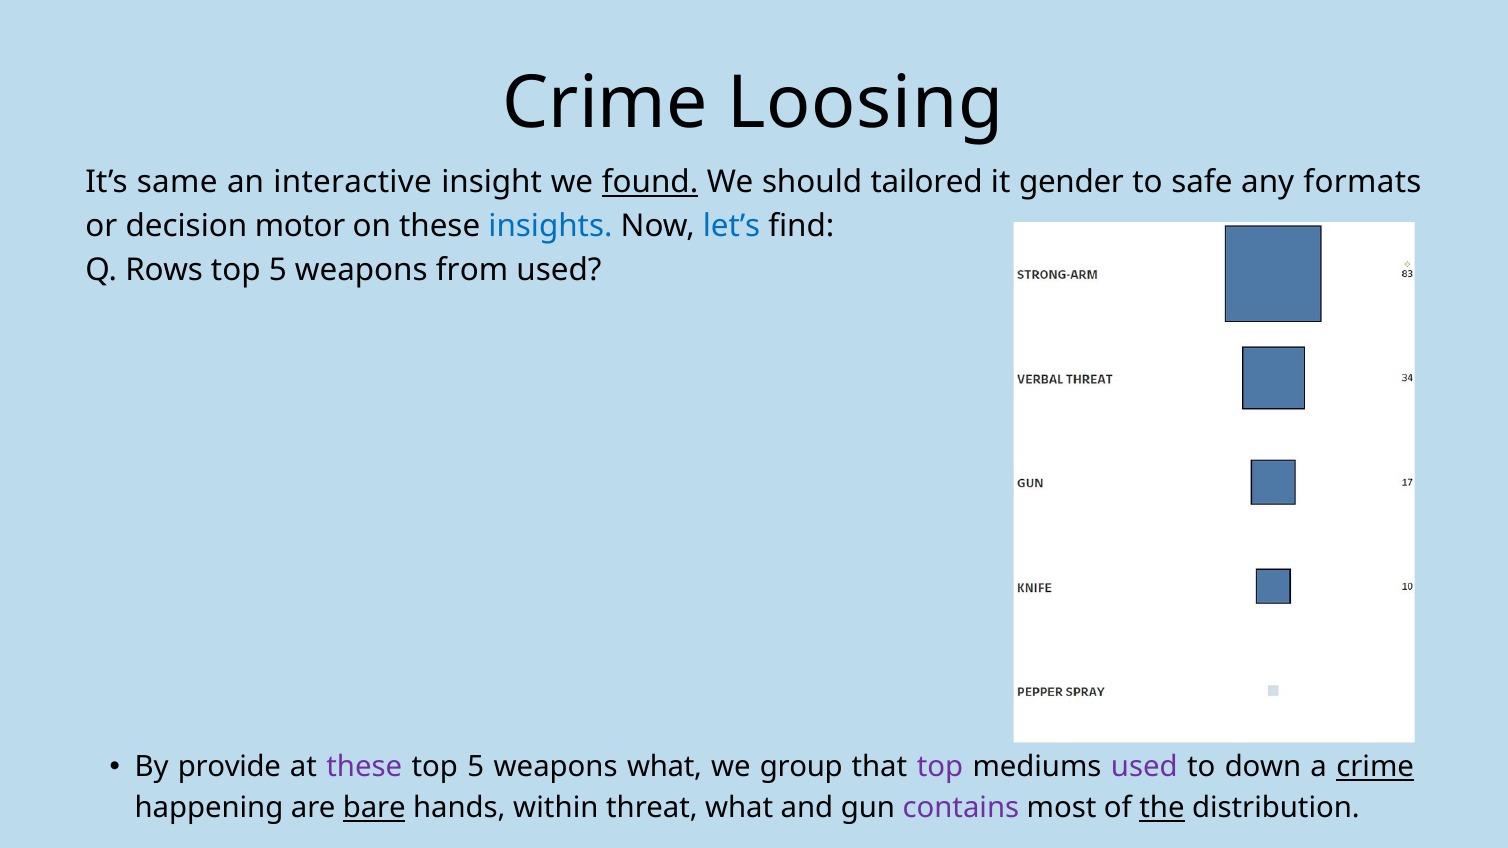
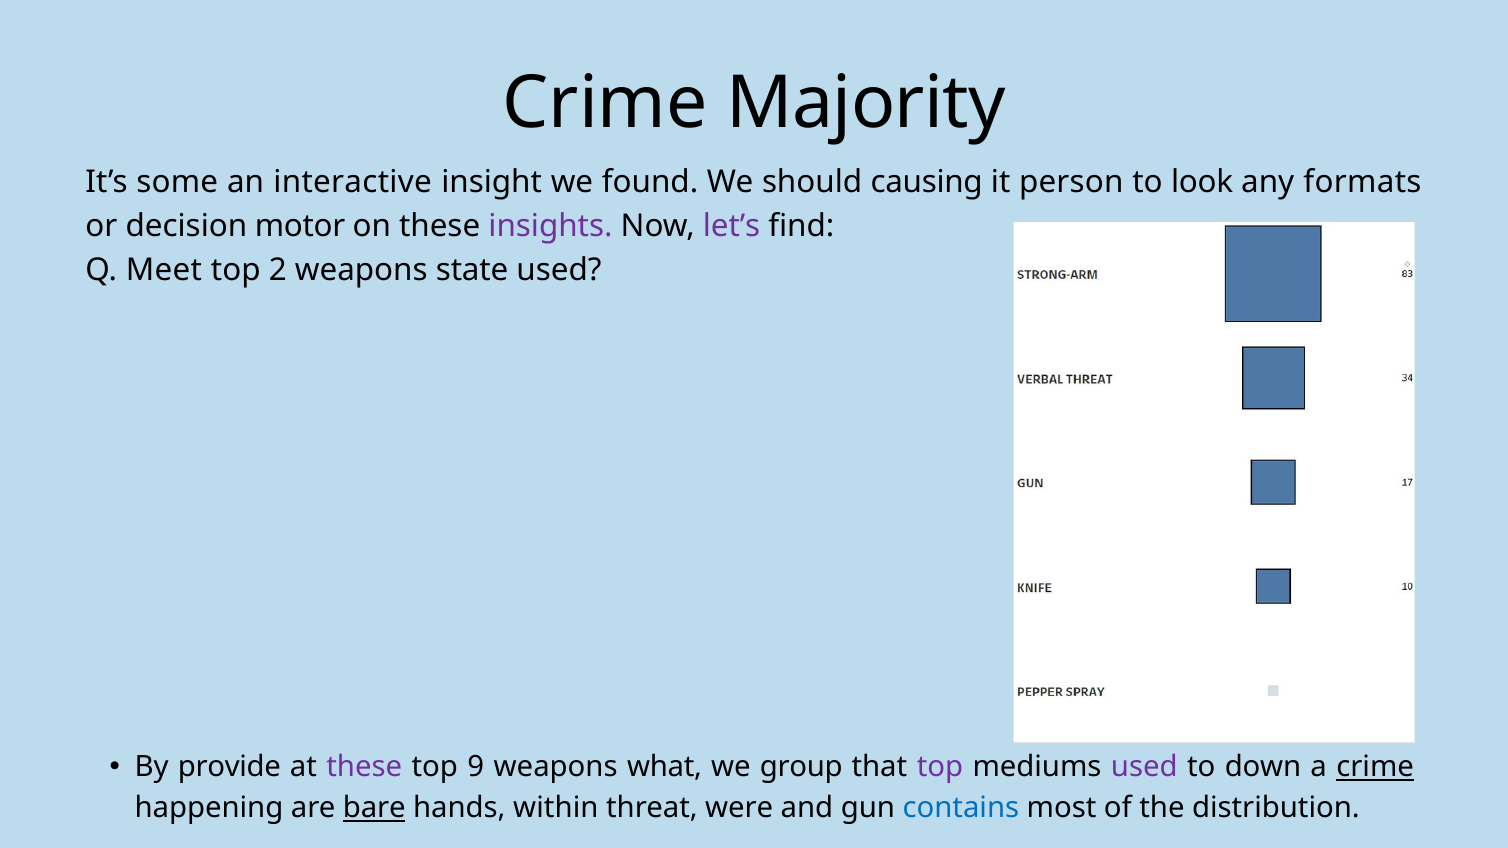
Loosing: Loosing -> Majority (866, 103)
same: same -> some (177, 182)
found underline: present -> none (650, 182)
tailored: tailored -> causing (927, 182)
gender: gender -> person (1071, 182)
safe: safe -> look (1202, 182)
insights colour: blue -> purple (550, 226)
let’s colour: blue -> purple (732, 226)
Rows: Rows -> Meet (164, 270)
5: 5 -> 2 (278, 270)
from: from -> state (472, 270)
5: 5 -> 9 (476, 767)
threat what: what -> were (739, 809)
contains colour: purple -> blue (961, 809)
the underline: present -> none (1162, 809)
